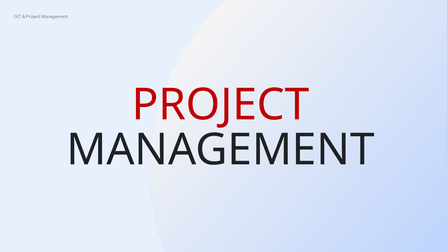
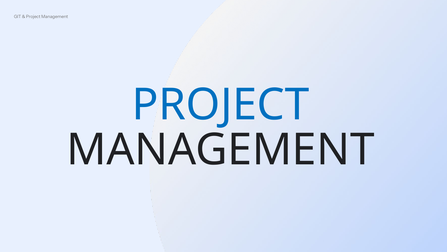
PROJECT colour: red -> blue (221, 105)
